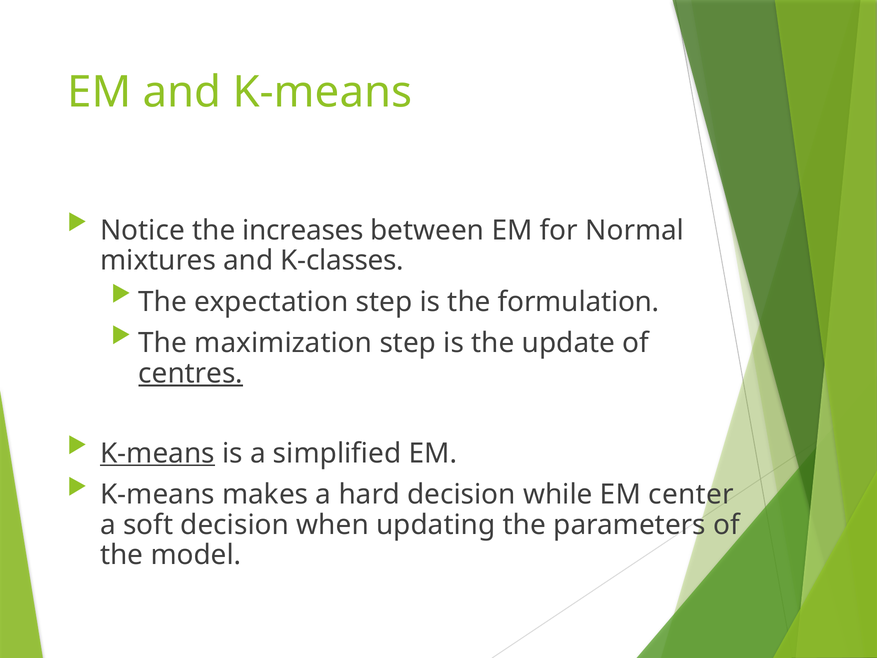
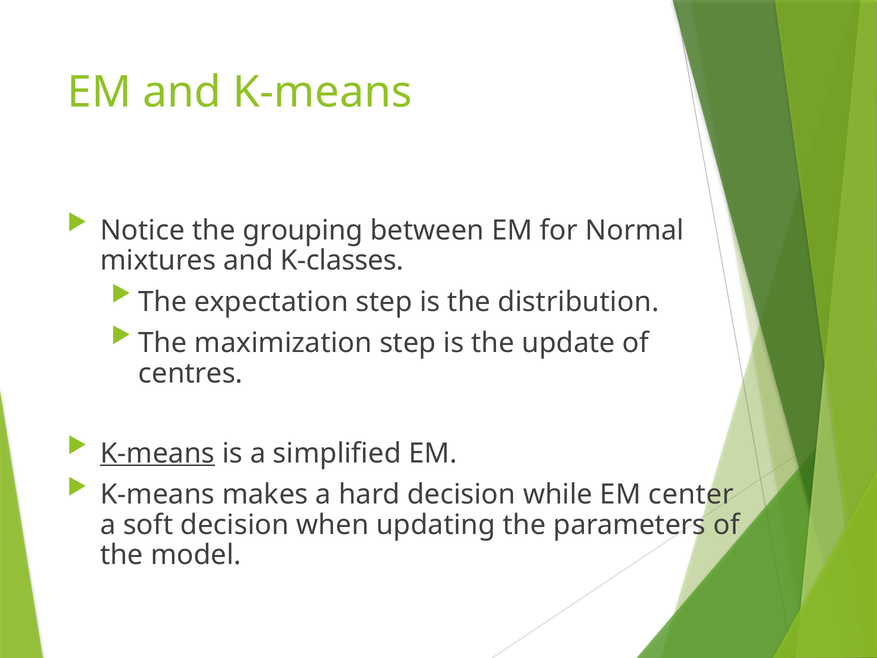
increases: increases -> grouping (303, 230)
formulation: formulation -> distribution (579, 302)
centres underline: present -> none (191, 373)
